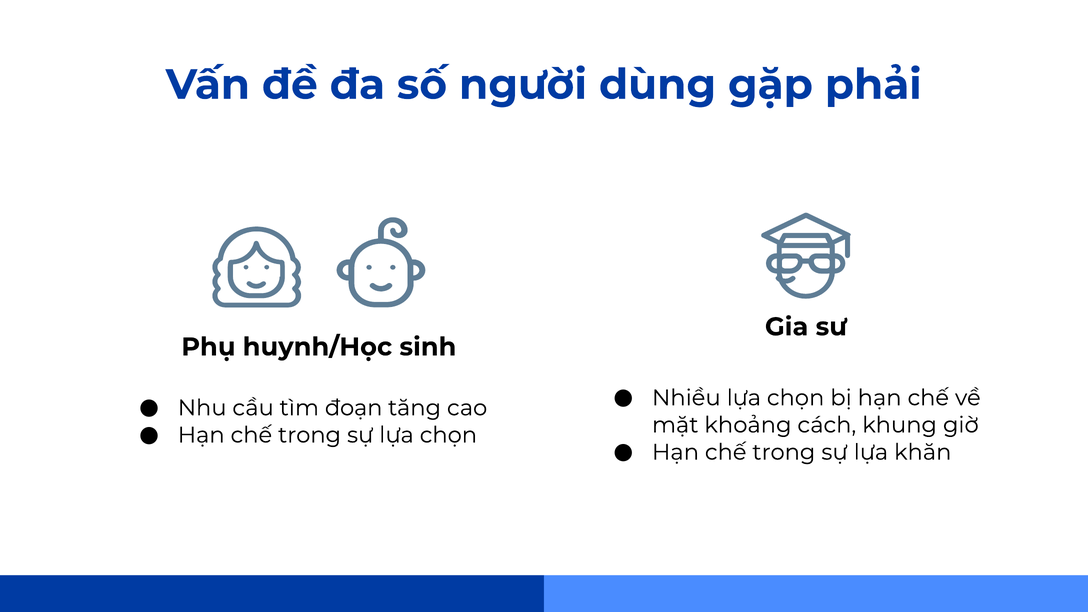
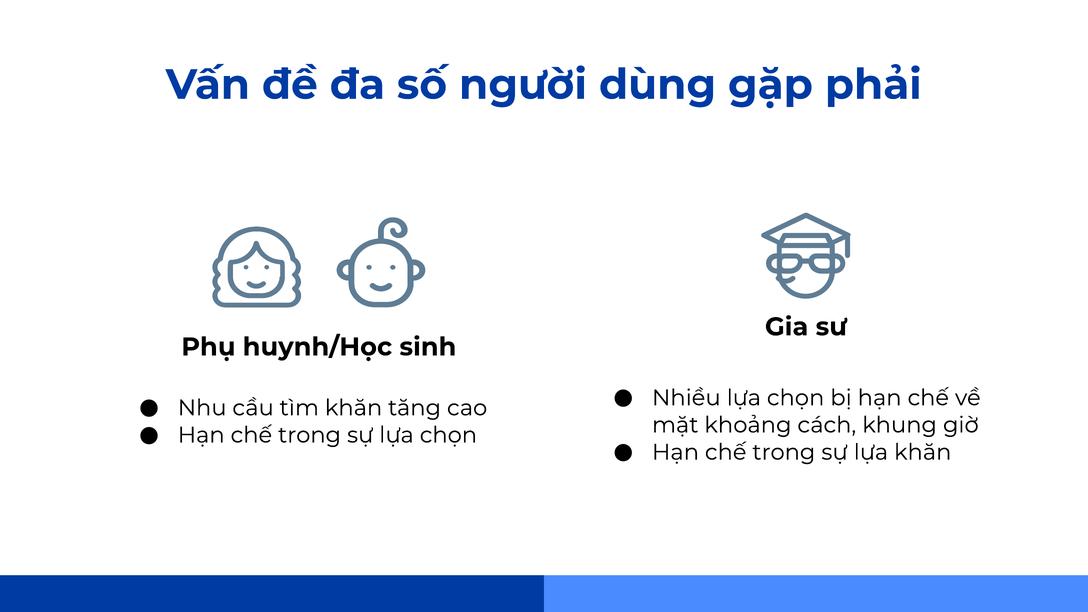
tìm đoạn: đoạn -> khăn (354, 408)
